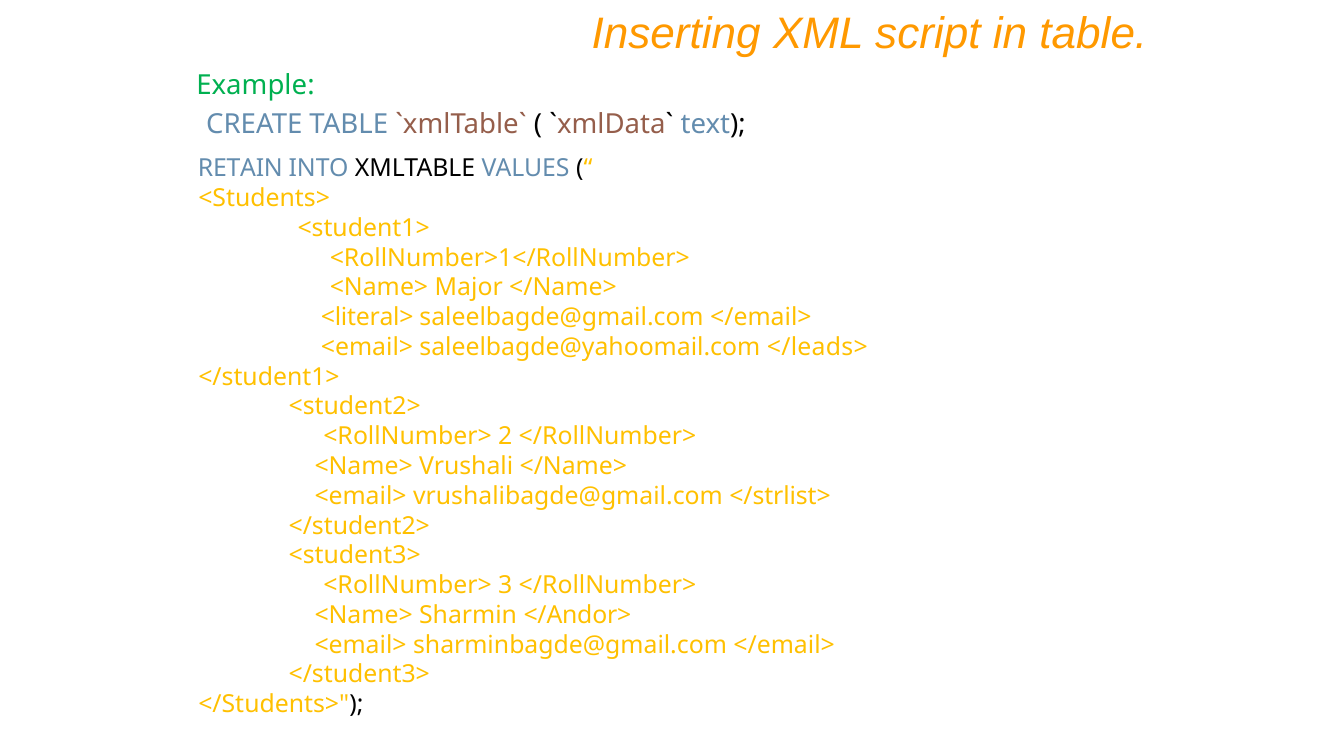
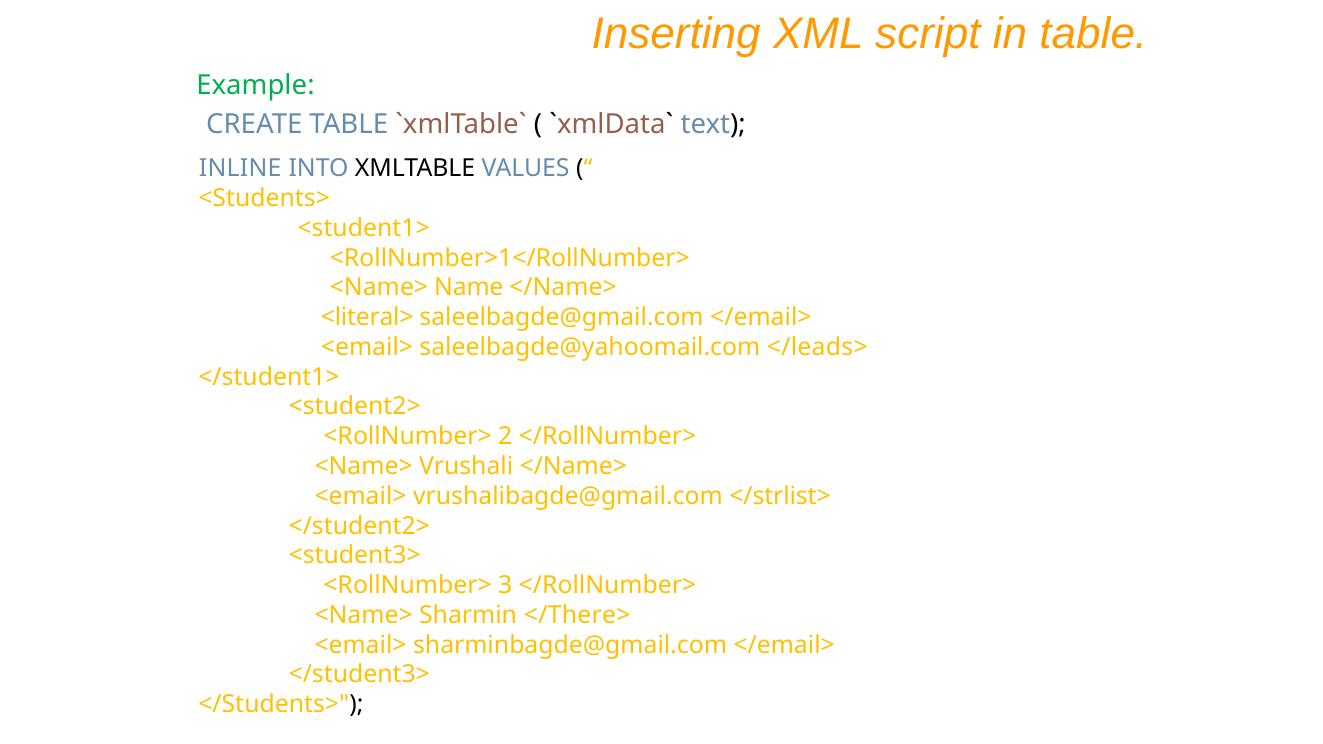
RETAIN: RETAIN -> INLINE (240, 169)
Major: Major -> Name (469, 288)
</Andor>: </Andor> -> </There> (577, 615)
